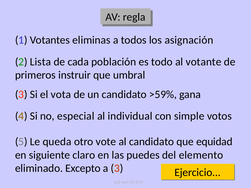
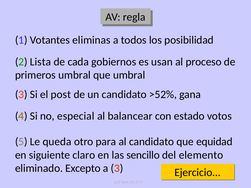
asignación: asignación -> posibilidad (189, 40)
población: población -> gobiernos (114, 62)
todo: todo -> usan (162, 62)
votante: votante -> proceso (204, 62)
primeros instruir: instruir -> umbral (74, 75)
vota: vota -> post (61, 94)
>59%: >59% -> >52% (163, 94)
individual: individual -> balancear (130, 116)
simple: simple -> estado (189, 116)
vote: vote -> para (106, 142)
puedes: puedes -> sencillo (143, 155)
